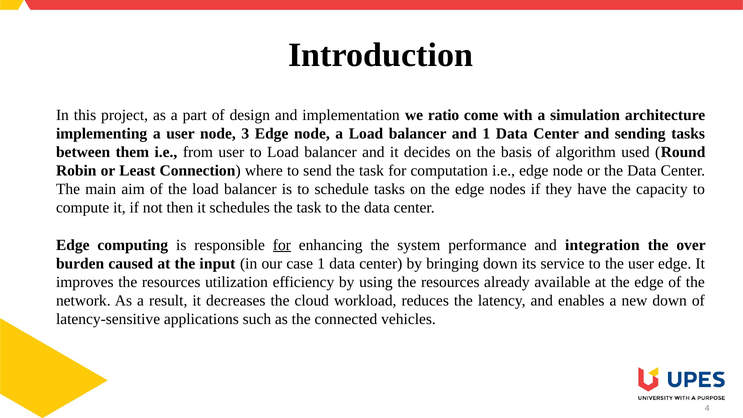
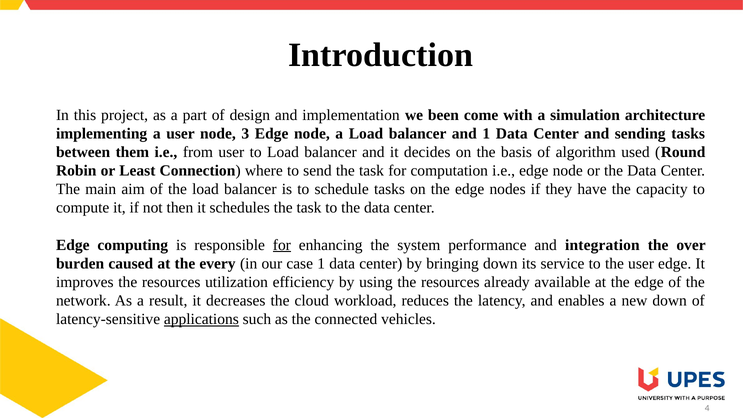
ratio: ratio -> been (443, 115)
input: input -> every (218, 264)
applications underline: none -> present (201, 319)
